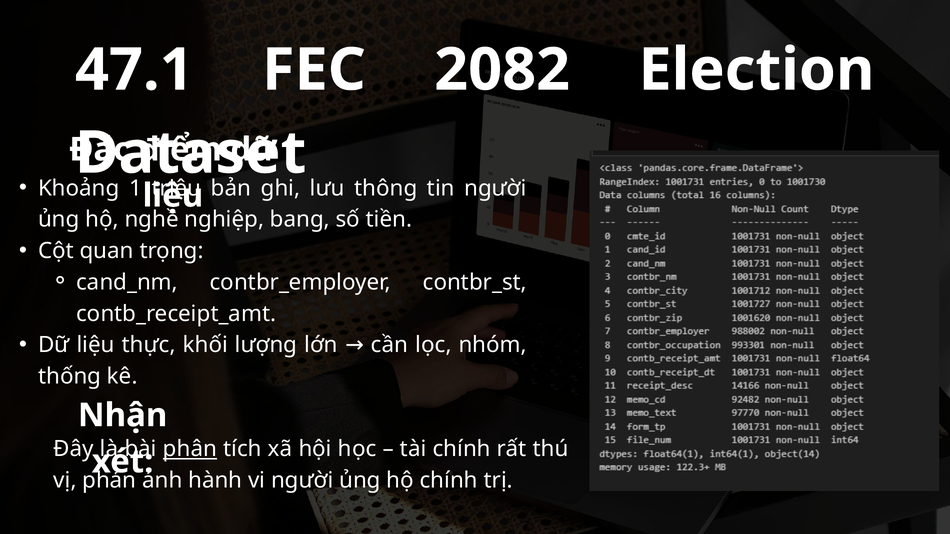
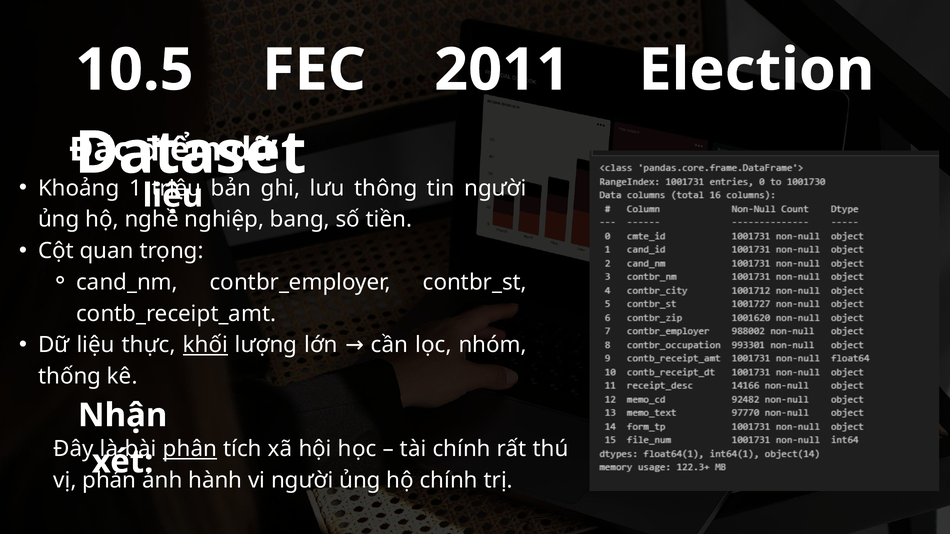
47.1: 47.1 -> 10.5 (134, 70)
2082: 2082 -> 2011 (502, 70)
khối underline: none -> present (205, 345)
